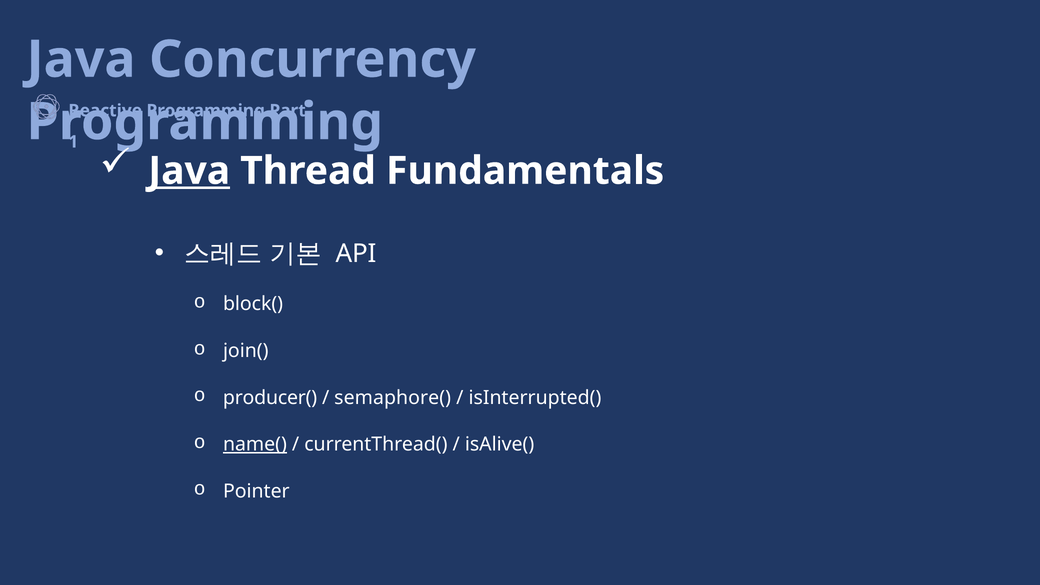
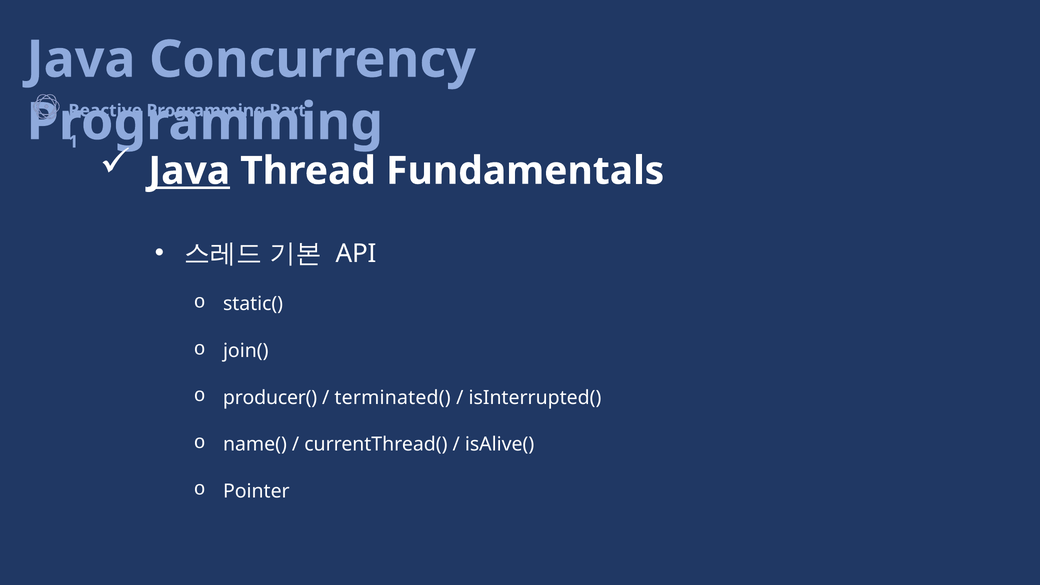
block(: block( -> static( (253, 304)
semaphore(: semaphore( -> terminated( (393, 398)
name( underline: present -> none (255, 444)
